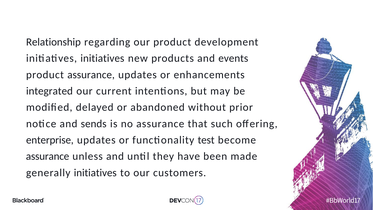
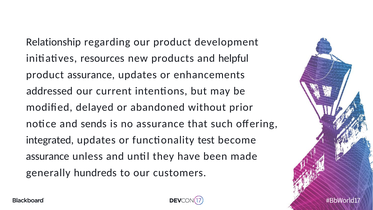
initiatives initiatives: initiatives -> resources (102, 58)
events: events -> helpful (233, 58)
integrated: integrated -> addressed (49, 91)
enterprise: enterprise -> integrated (50, 140)
generally initiatives: initiatives -> hundreds (95, 173)
